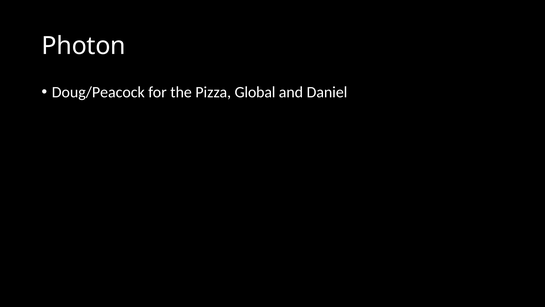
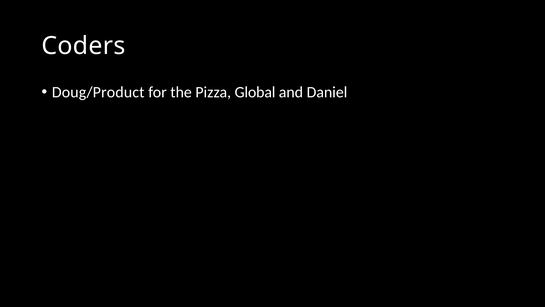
Photon: Photon -> Coders (83, 46)
Doug/Peacock: Doug/Peacock -> Doug/Product (98, 92)
